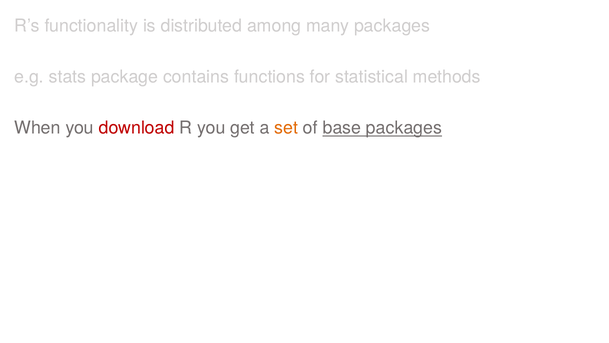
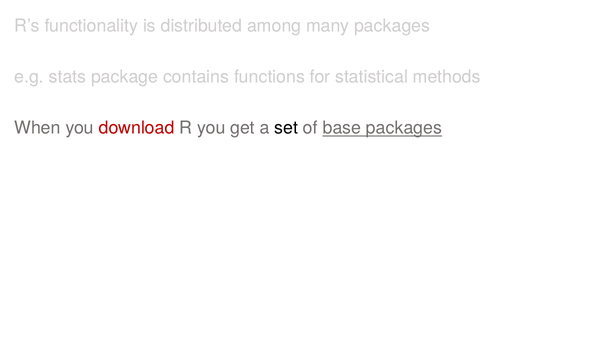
set colour: orange -> black (286, 128)
